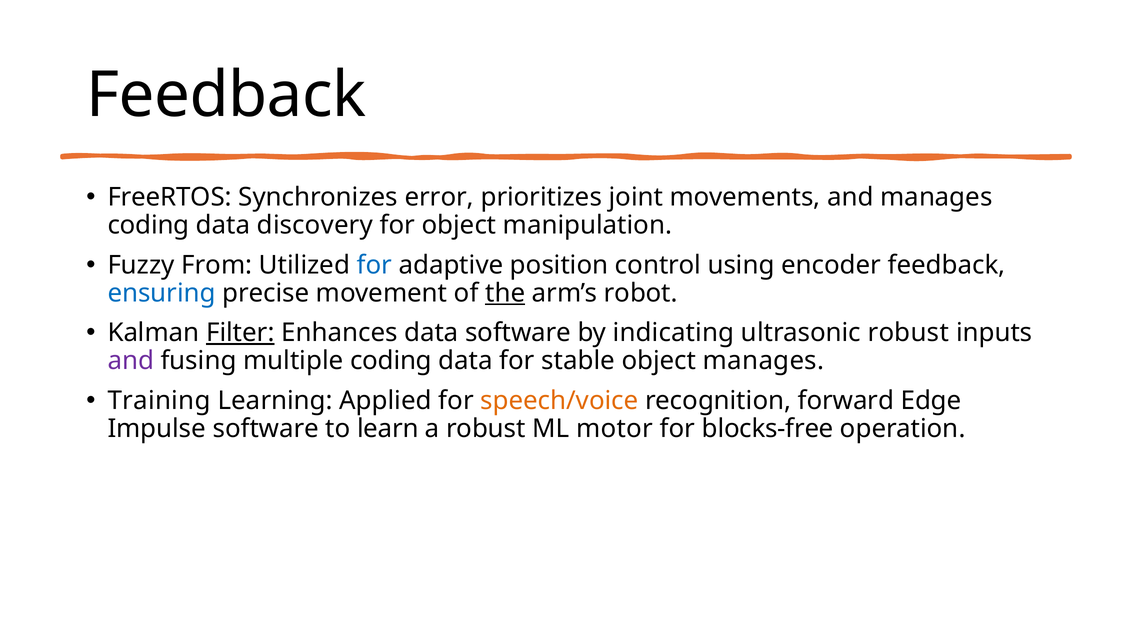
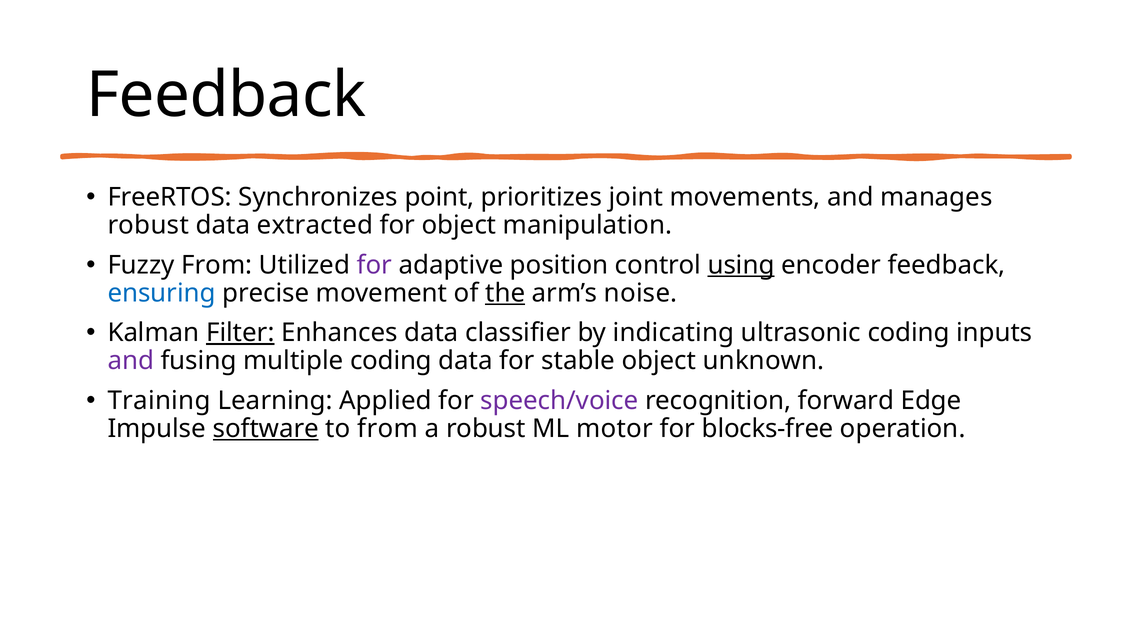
error: error -> point (439, 197)
coding: coding -> robust (148, 225)
discovery: discovery -> extracted (315, 225)
for colour: blue -> purple (374, 265)
using underline: none -> present (741, 265)
robot: robot -> noise (641, 293)
data software: software -> classifier (518, 333)
ultrasonic robust: robust -> coding (909, 333)
object manages: manages -> unknown (764, 361)
speech/voice colour: orange -> purple (559, 400)
software underline: none -> present (266, 428)
to learn: learn -> from (388, 428)
